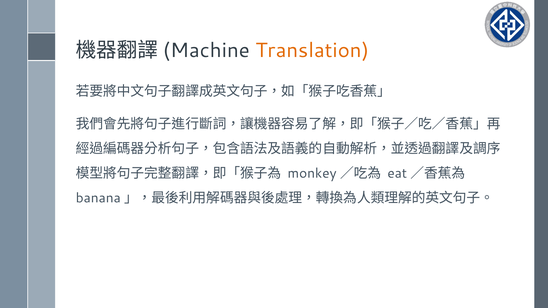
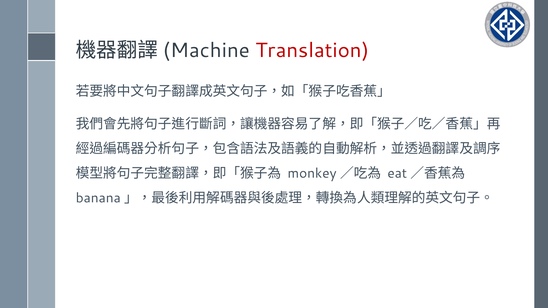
Translation colour: orange -> red (312, 50)
